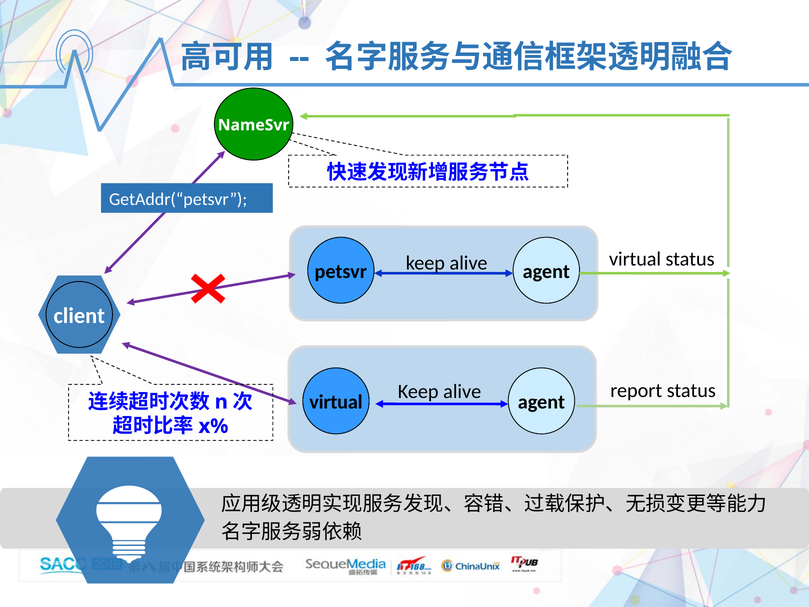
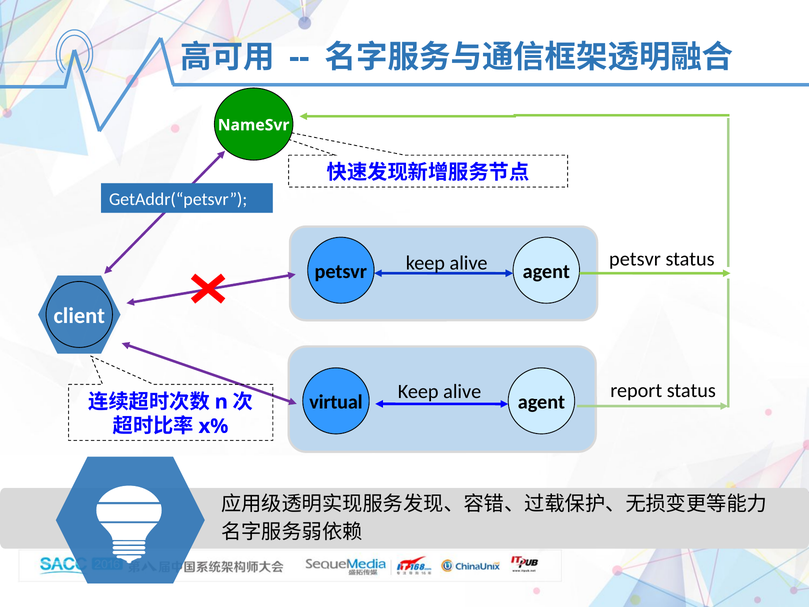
alive virtual: virtual -> petsvr (635, 259)
